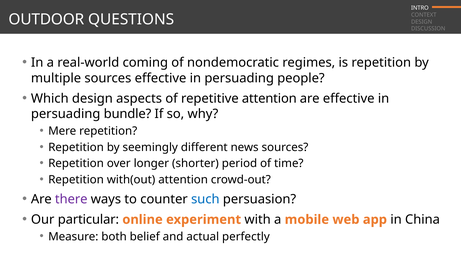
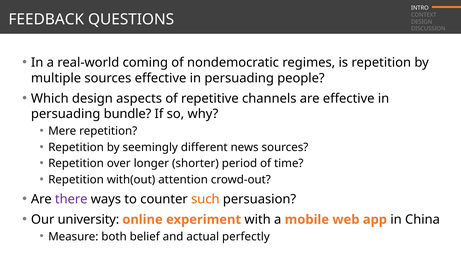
OUTDOOR: OUTDOOR -> FEEDBACK (46, 19)
repetitive attention: attention -> channels (269, 99)
such colour: blue -> orange (205, 199)
particular: particular -> university (88, 220)
